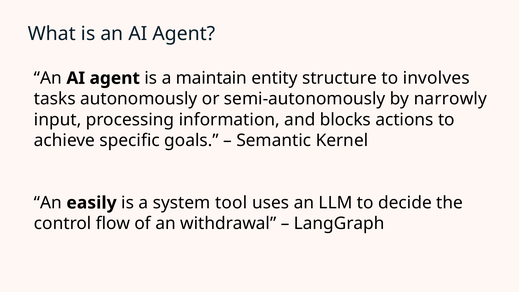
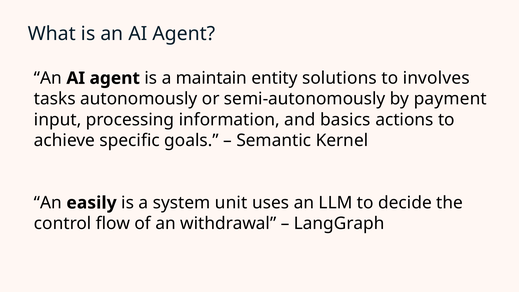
structure: structure -> solutions (339, 78)
narrowly: narrowly -> payment (450, 99)
blocks: blocks -> basics (345, 120)
tool: tool -> unit (231, 203)
